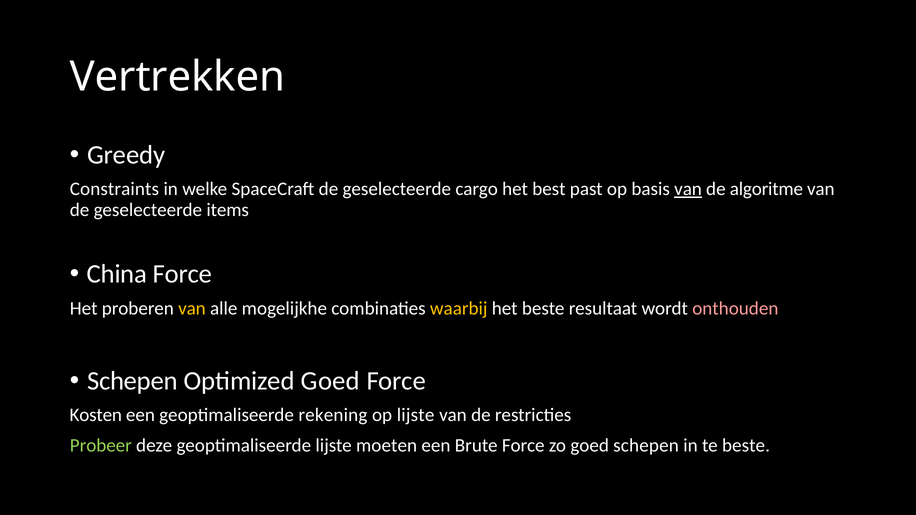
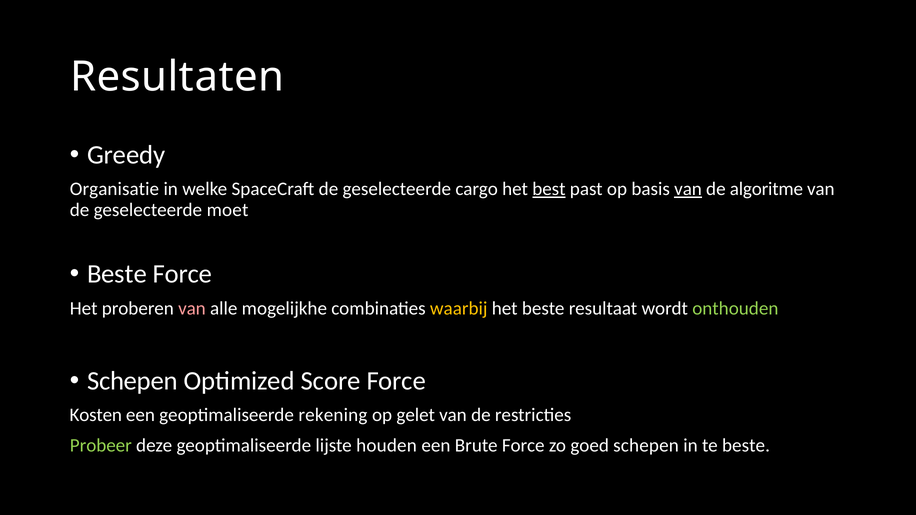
Vertrekken: Vertrekken -> Resultaten (177, 77)
Constraints: Constraints -> Organisatie (114, 189)
best underline: none -> present (549, 189)
items: items -> moet (228, 210)
China: China -> Beste (117, 274)
van colour: yellow -> pink (192, 309)
onthouden colour: pink -> light green (735, 309)
Optimized Goed: Goed -> Score (331, 381)
op lijste: lijste -> gelet (416, 415)
moeten: moeten -> houden (387, 446)
